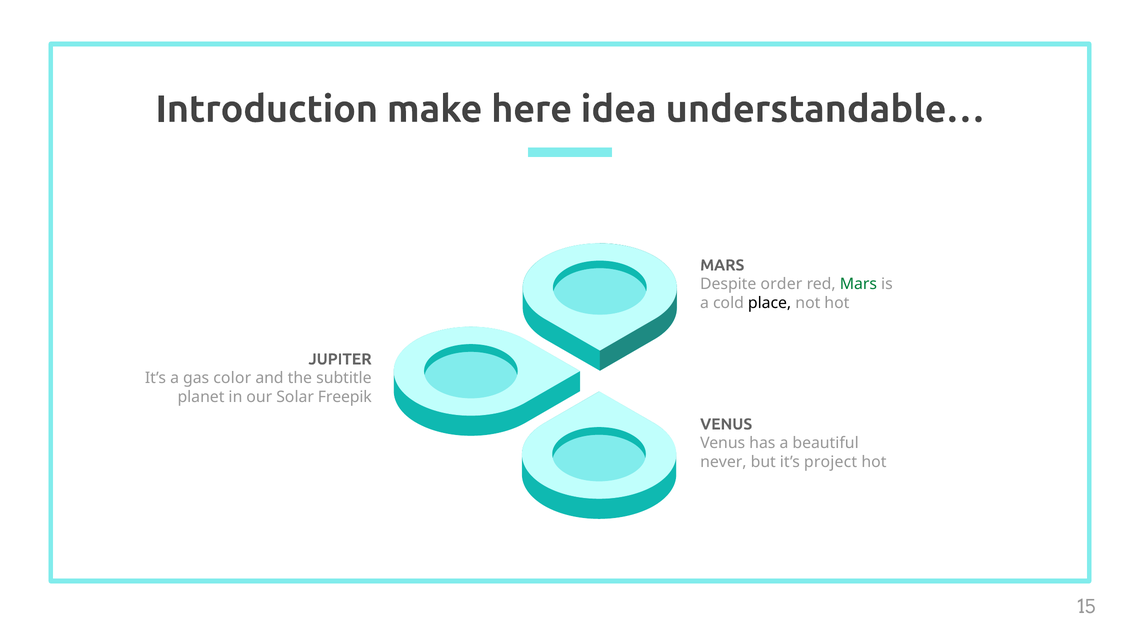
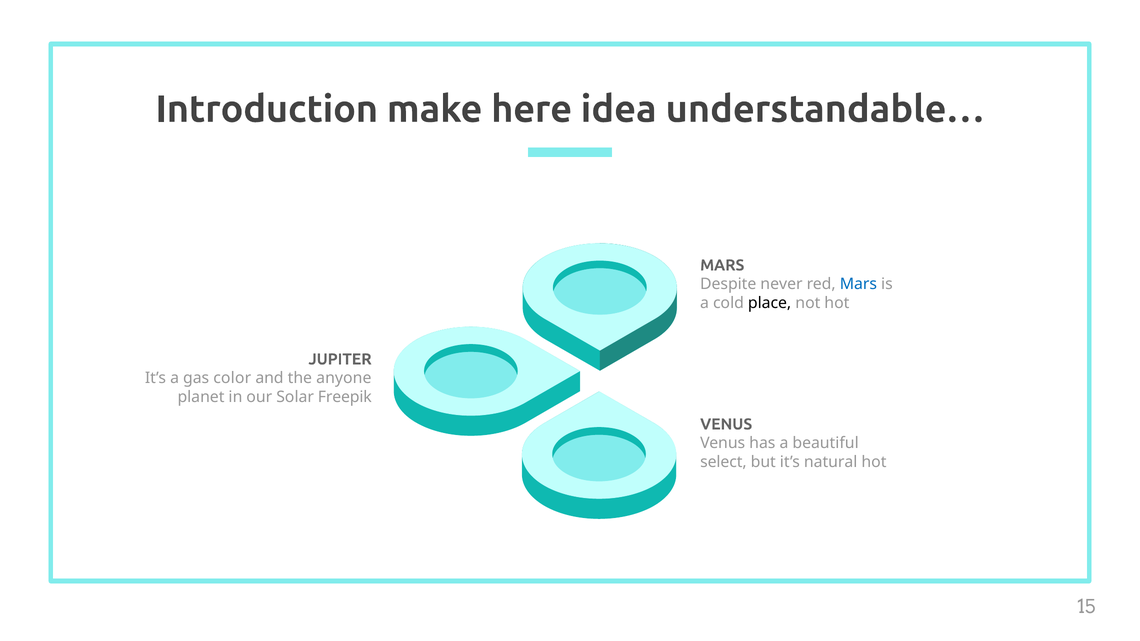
order: order -> never (781, 284)
Mars colour: green -> blue (858, 284)
subtitle: subtitle -> anyone (344, 378)
never: never -> select (723, 462)
project: project -> natural (831, 462)
